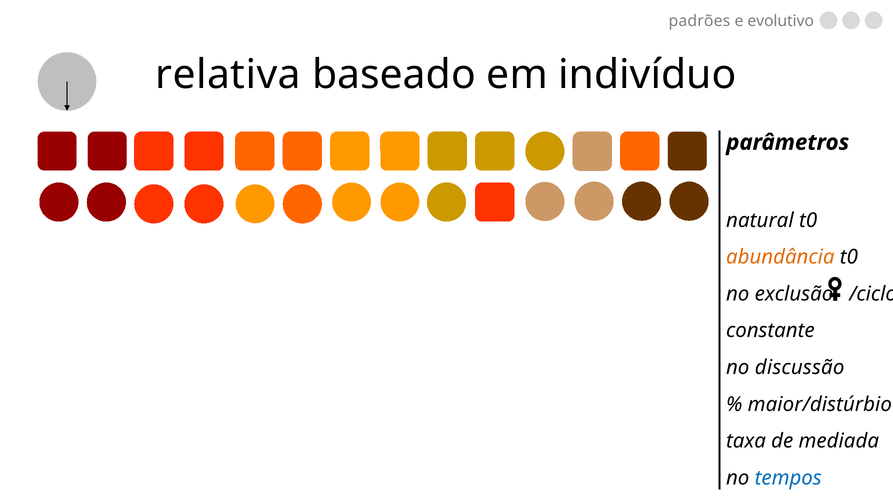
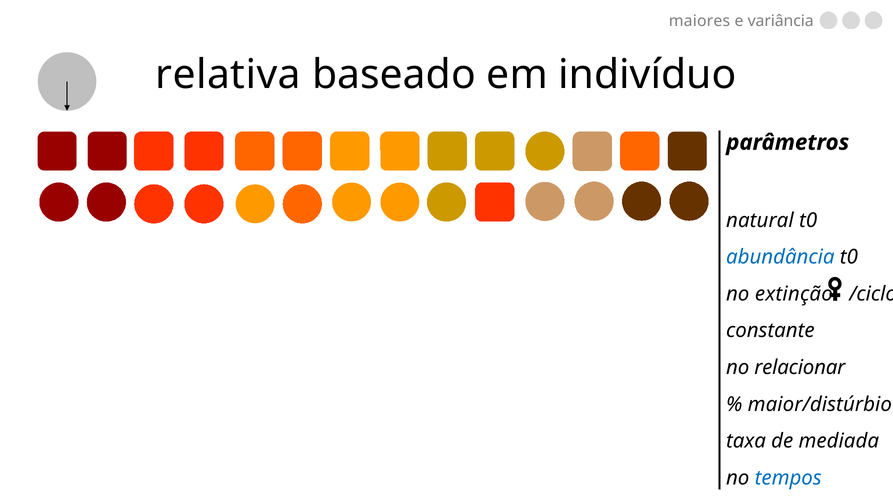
padrões: padrões -> maiores (699, 21)
evolutivo: evolutivo -> variância (781, 21)
abundância colour: orange -> blue (780, 257)
exclusão: exclusão -> extinção (794, 294)
discussão: discussão -> relacionar (800, 368)
